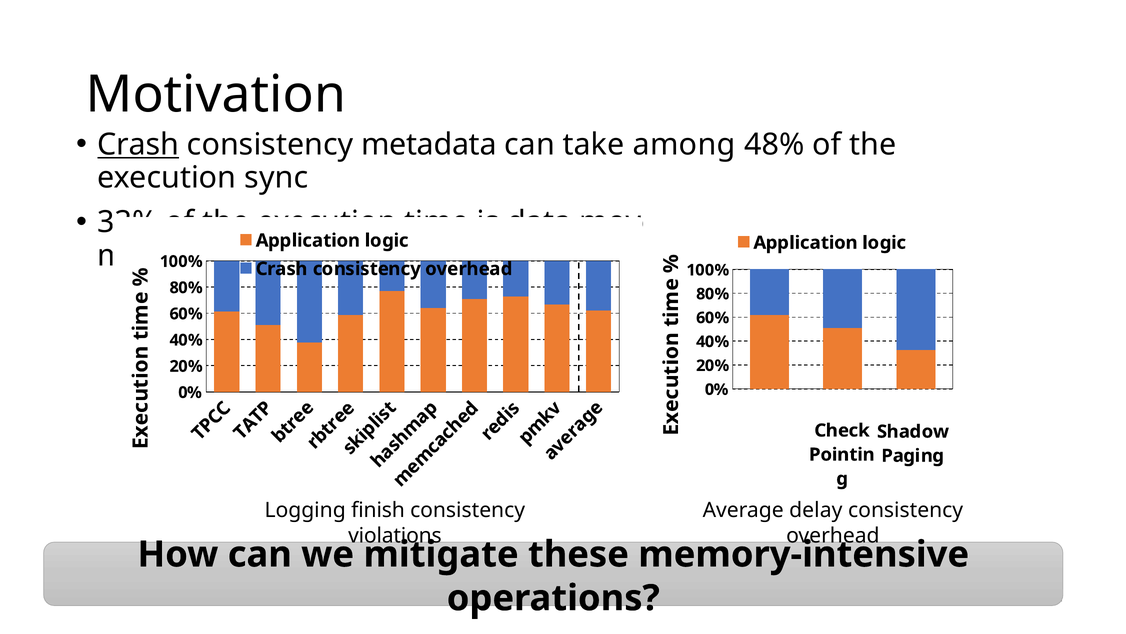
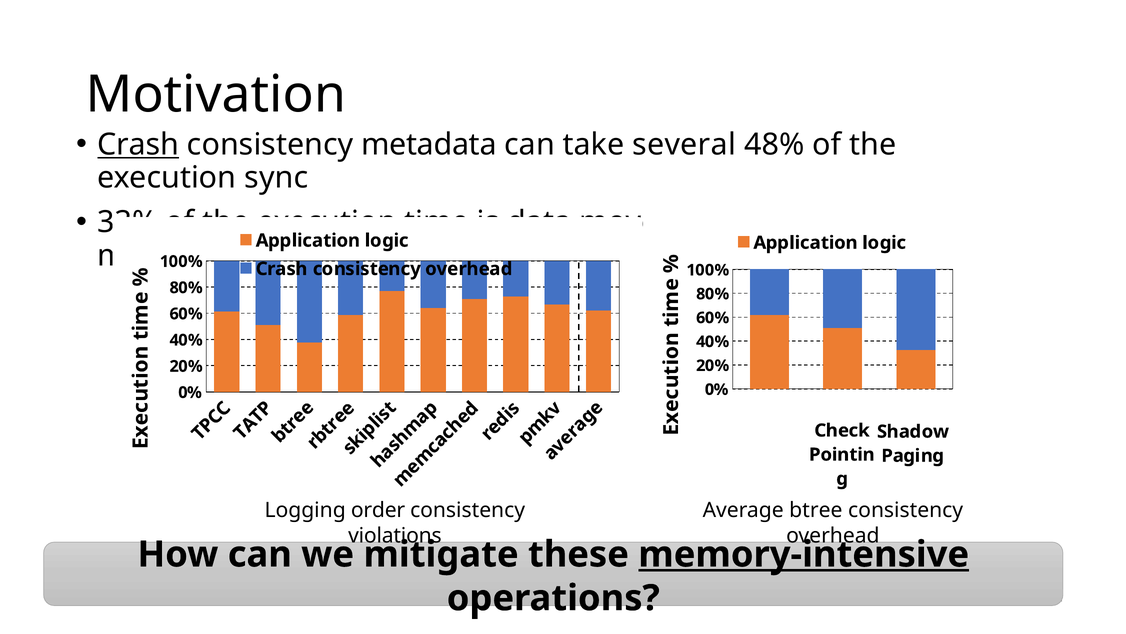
among: among -> several (684, 144)
finish: finish -> order (378, 510)
delay: delay -> btree (816, 510)
memory-intensive underline: none -> present (804, 554)
